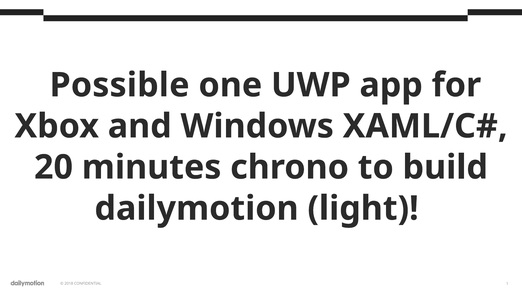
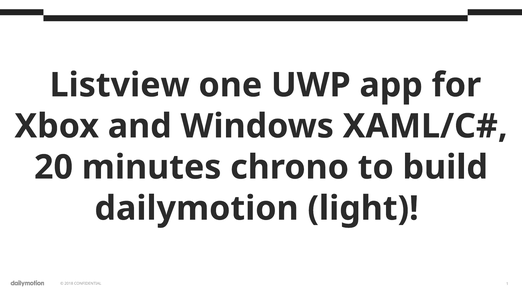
Possible: Possible -> Listview (120, 85)
